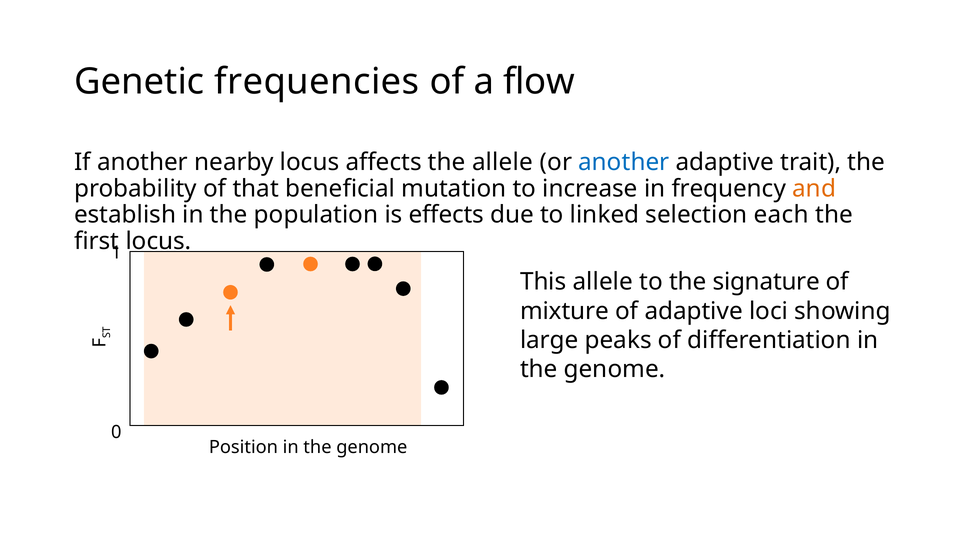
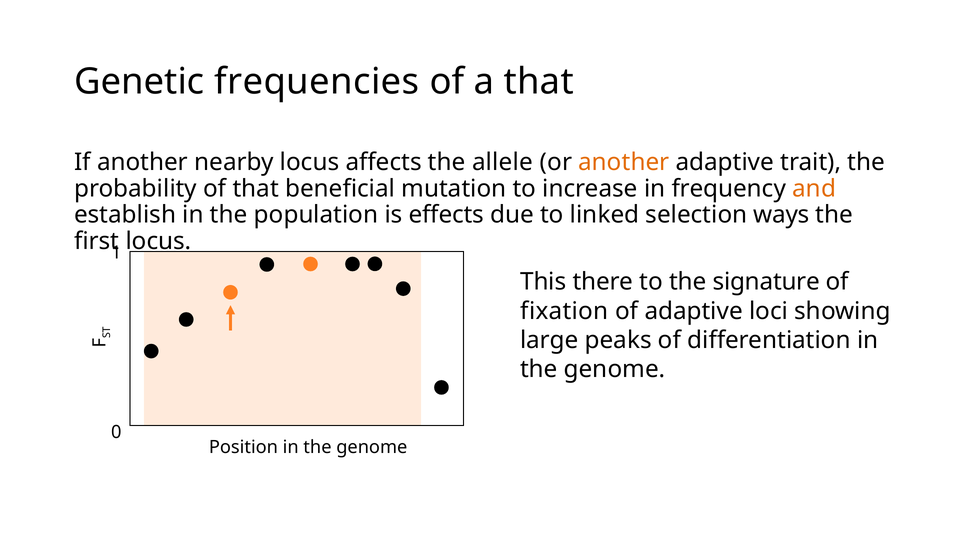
a flow: flow -> that (539, 82)
another colour: blue -> orange (624, 162)
each: each -> ways (781, 215)
This allele: allele -> there (603, 282)
mixture: mixture -> fixation (564, 311)
